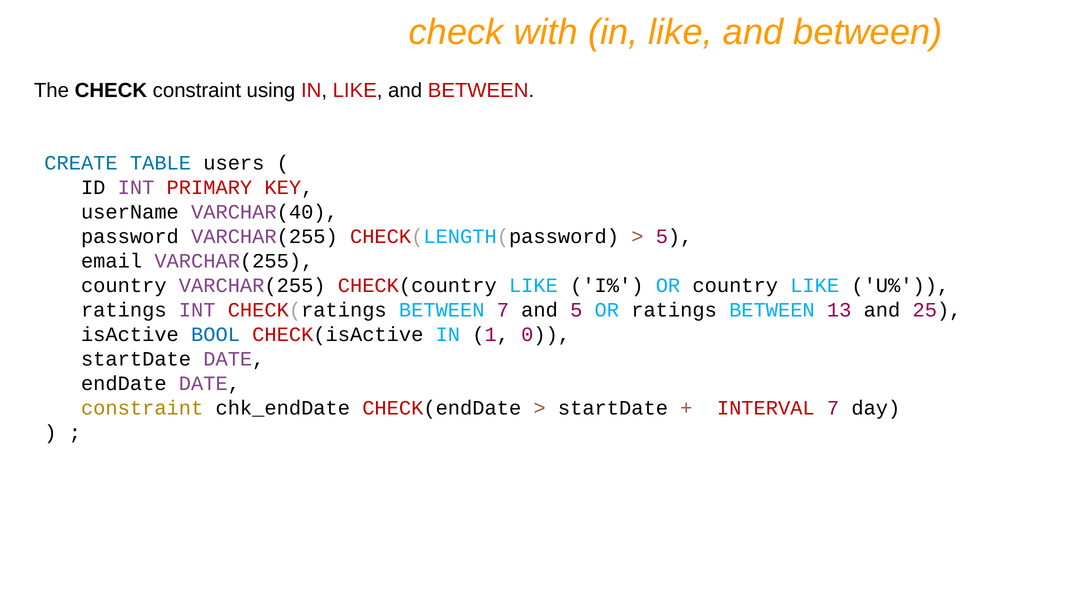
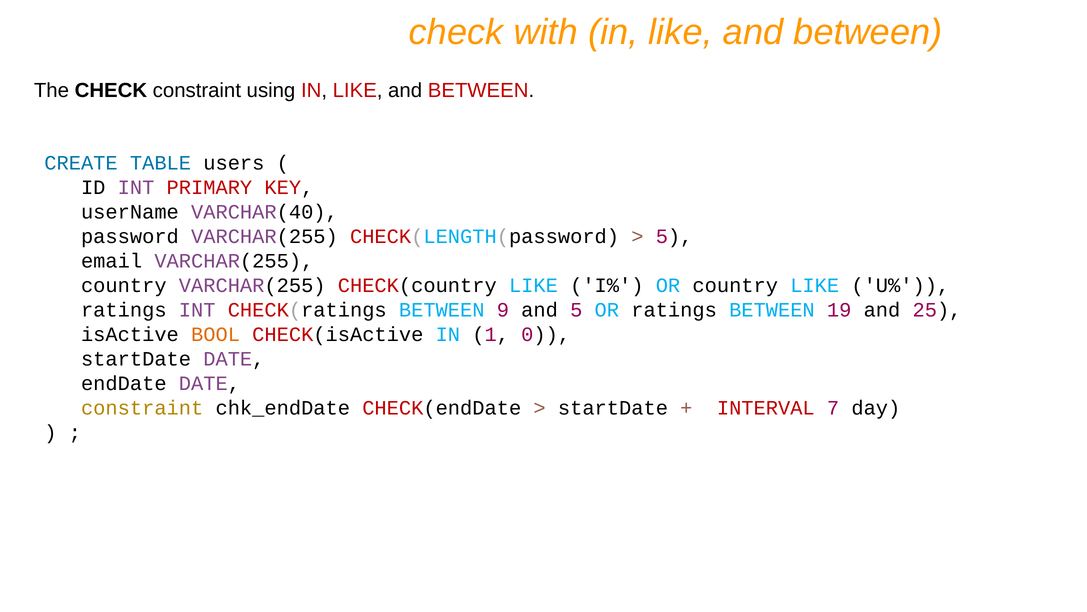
BETWEEN 7: 7 -> 9 (503, 310)
13: 13 -> 19 (839, 310)
BOOL colour: blue -> orange (216, 334)
